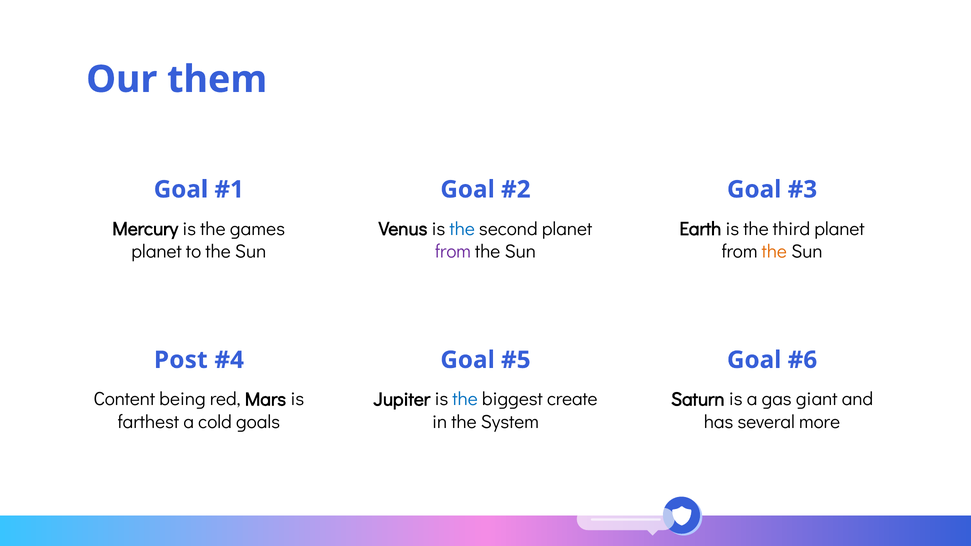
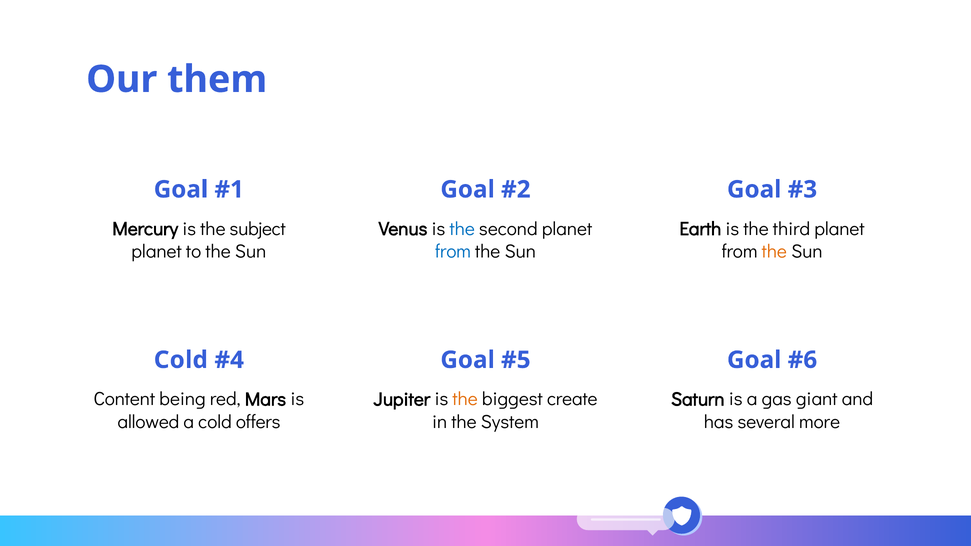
games: games -> subject (258, 229)
from colour: purple -> blue (453, 252)
Post: Post -> Cold (181, 360)
the colour: blue -> orange (465, 399)
farthest: farthest -> allowed (148, 422)
goals: goals -> offers (258, 422)
